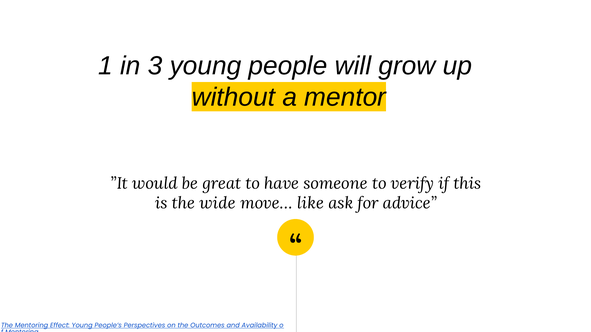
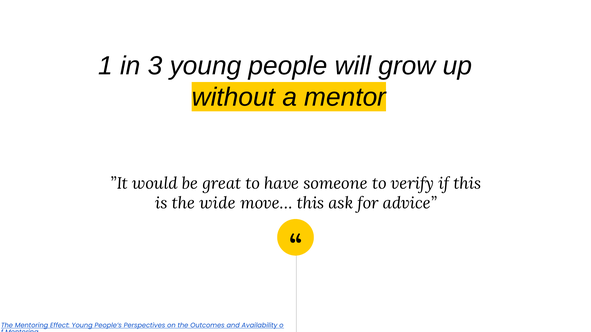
move… like: like -> this (311, 203)
